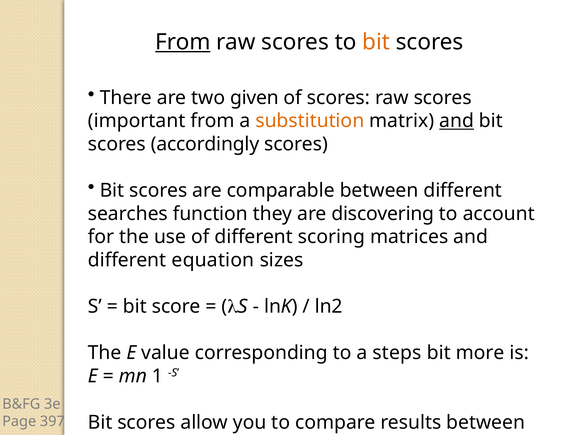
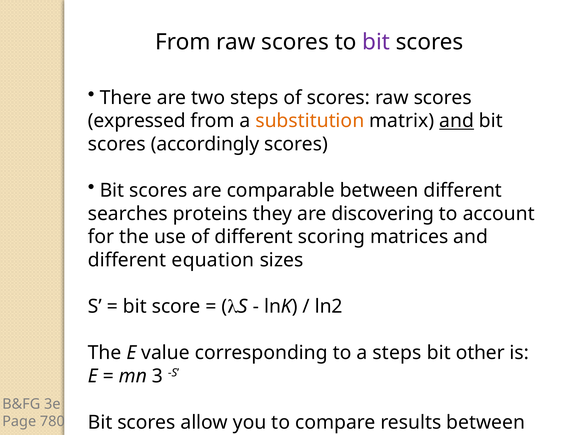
From underline: present -> none (183, 42)
bit colour: orange -> purple (376, 42)
two given: given -> steps (254, 98)
important: important -> expressed (137, 121)
function: function -> proteins (210, 214)
more: more -> other (480, 353)
1: 1 -> 3 (157, 376)
397: 397 -> 780 (52, 421)
